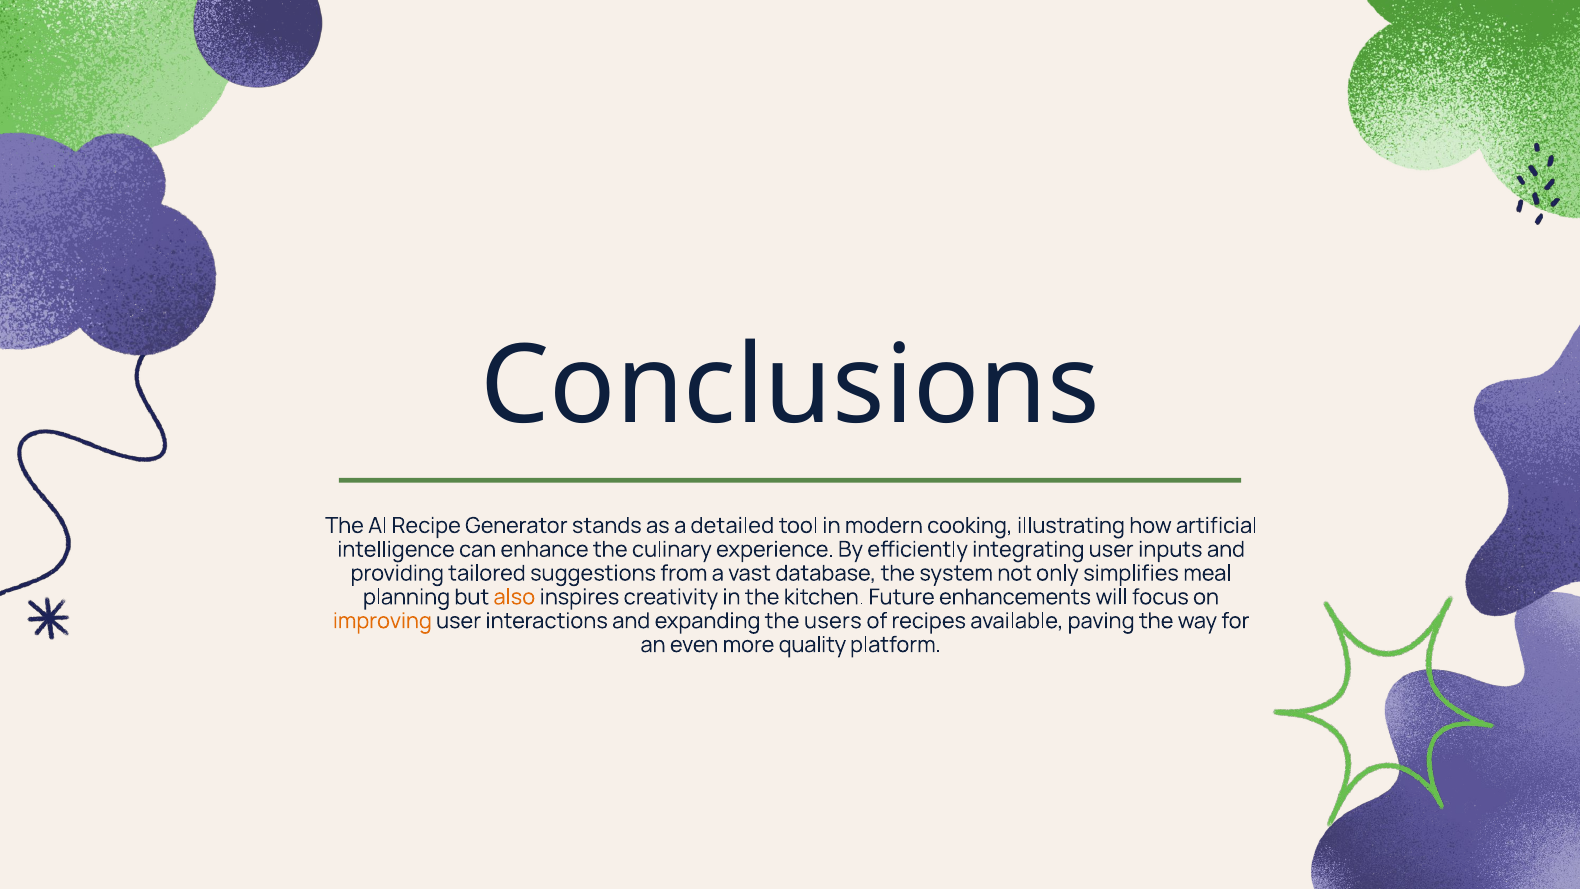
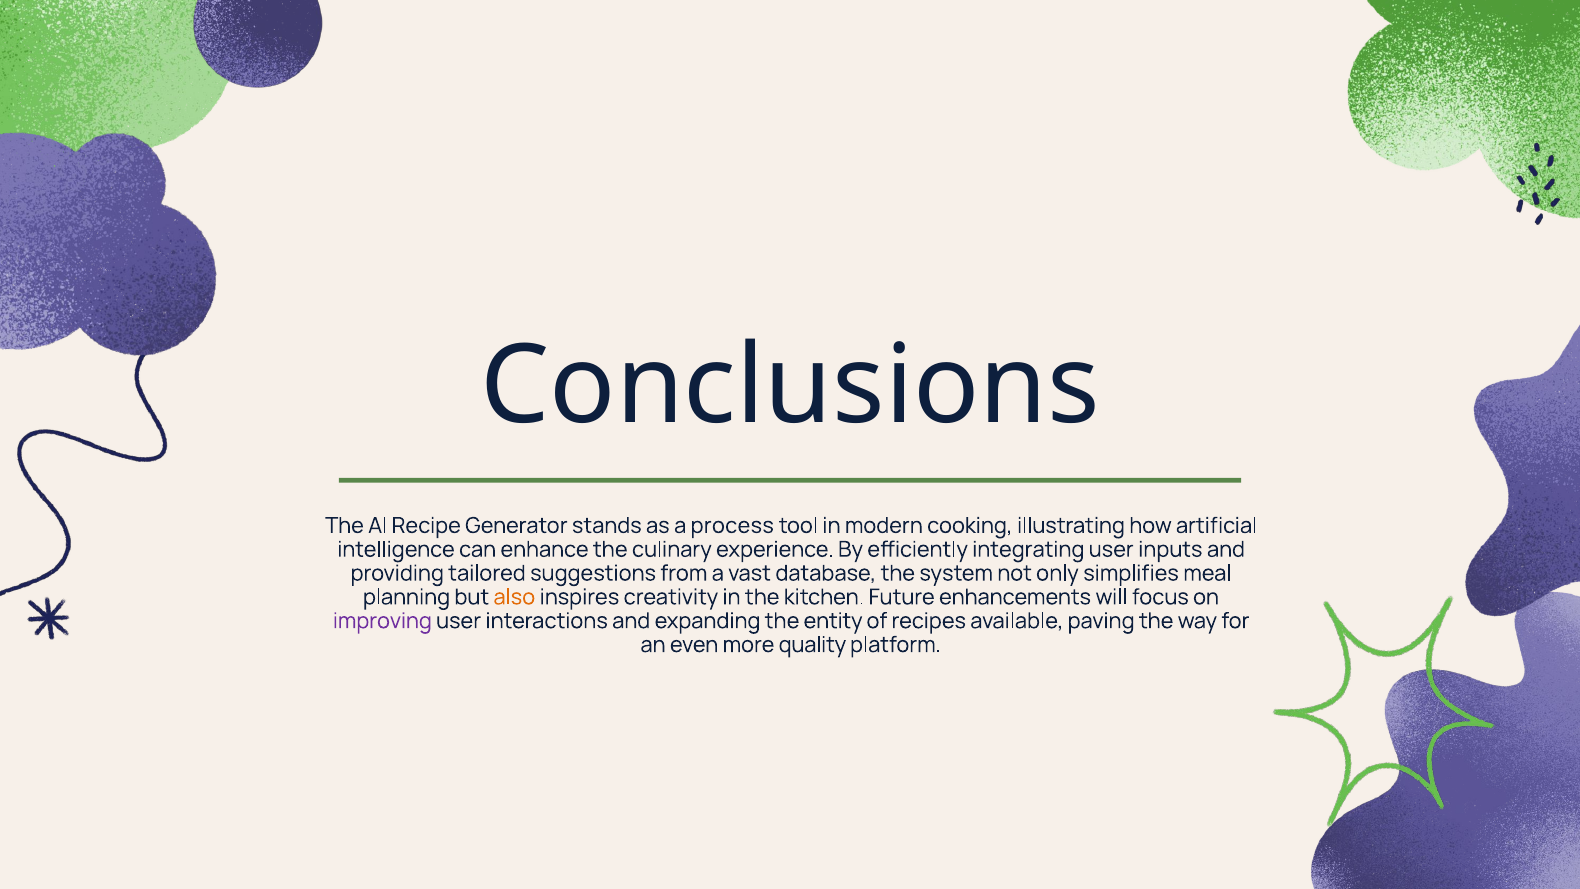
detailed: detailed -> process (732, 526)
improving colour: orange -> purple (382, 621)
users: users -> entity (833, 621)
